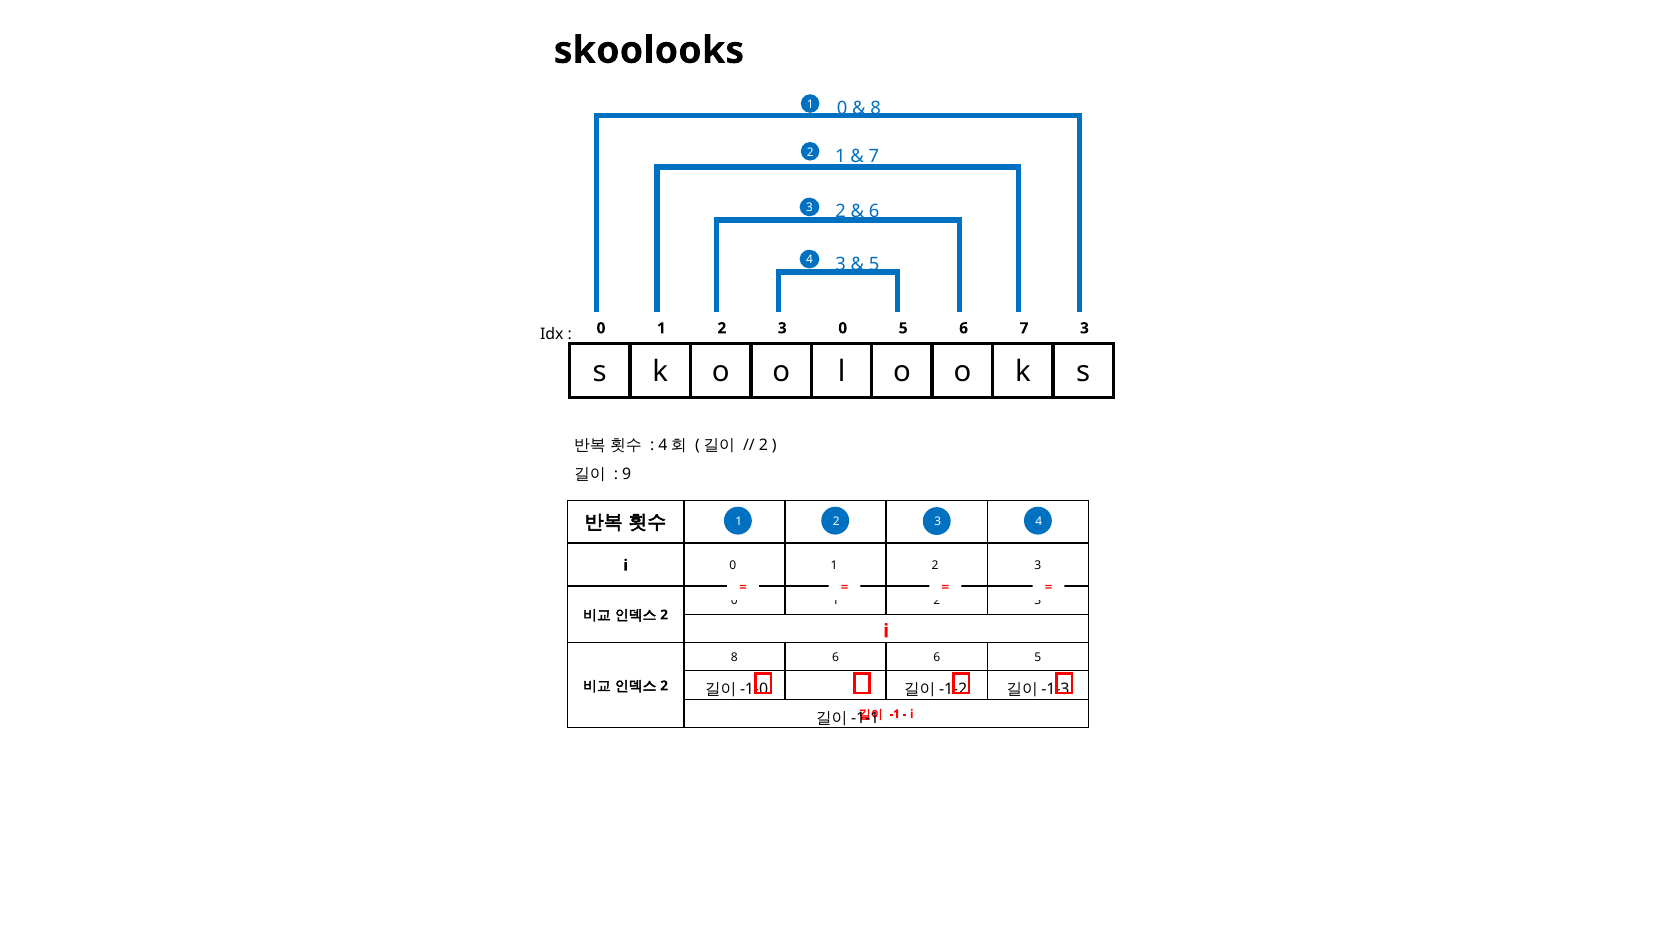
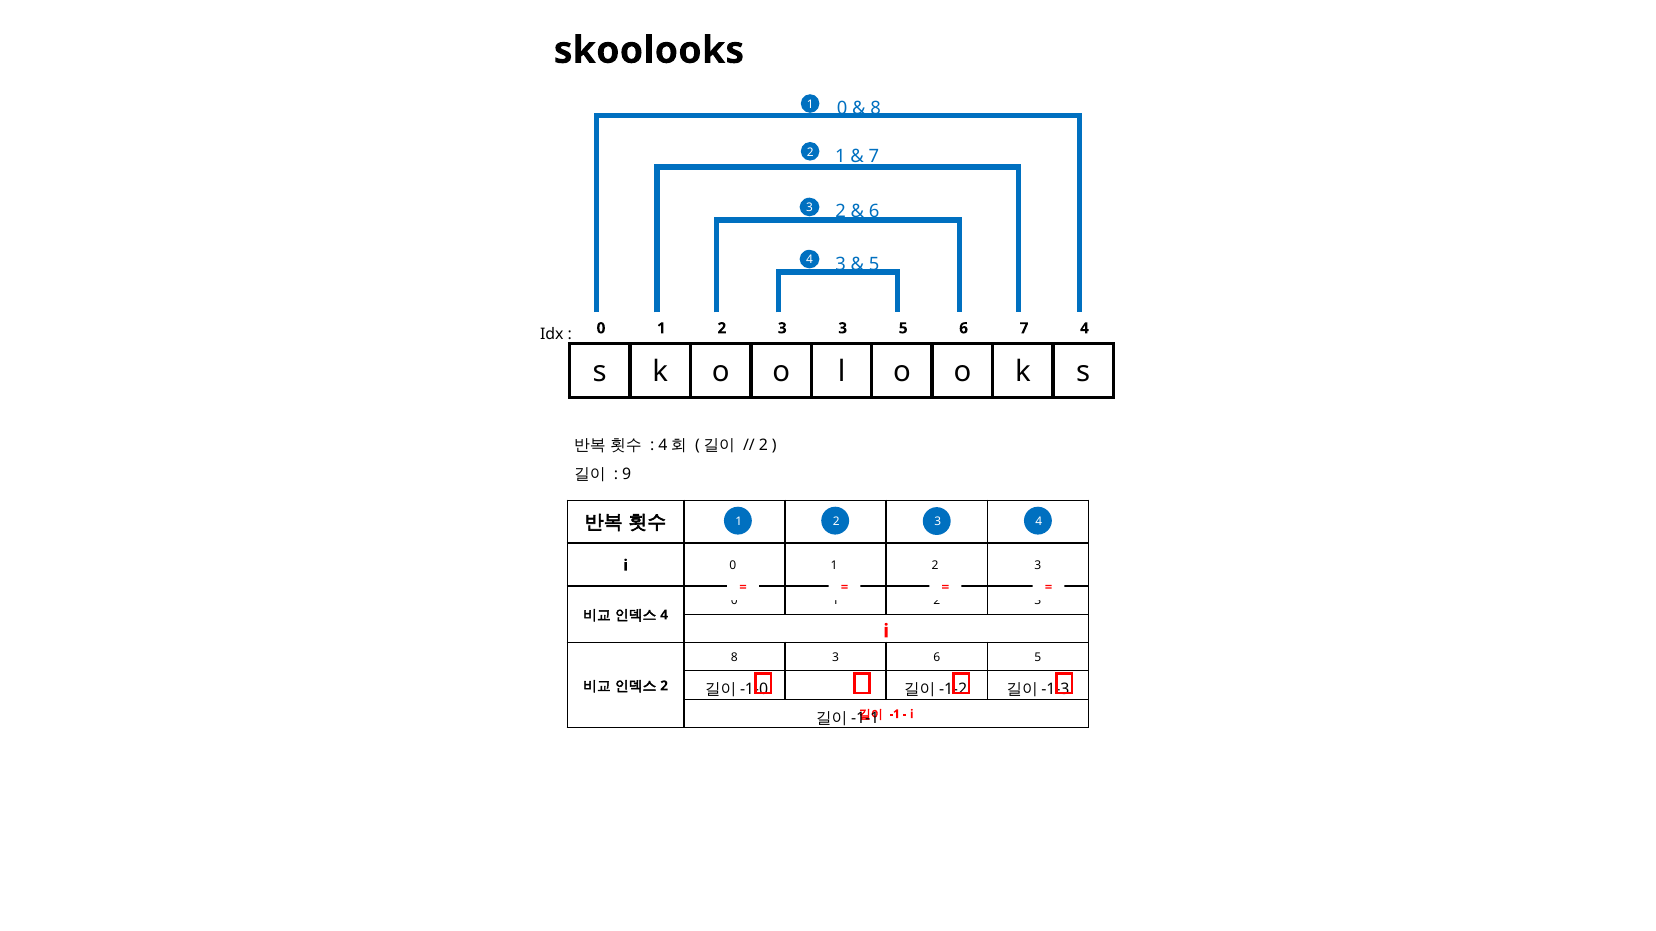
3 0: 0 -> 3 (843, 328)
7 3: 3 -> 4 (1084, 328)
2: 2 -> 4 (664, 615)
8 6: 6 -> 3 (836, 657)
